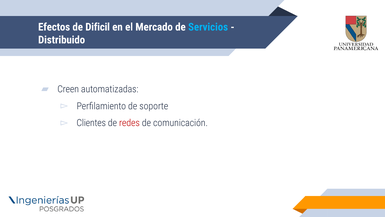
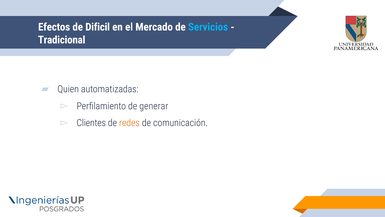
Distribuido: Distribuido -> Tradicional (62, 40)
Creen: Creen -> Quien (68, 89)
soporte: soporte -> generar (154, 106)
redes colour: red -> orange (129, 123)
